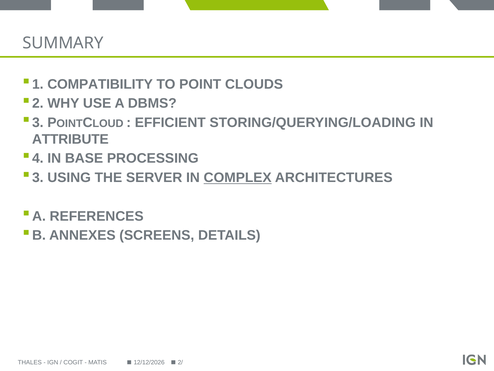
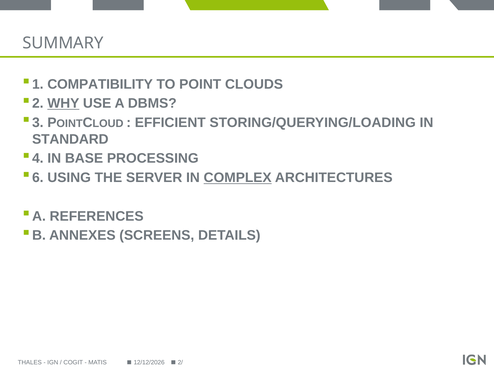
WHY underline: none -> present (63, 103)
ATTRIBUTE: ATTRIBUTE -> STANDARD (70, 139)
3: 3 -> 6 (38, 177)
